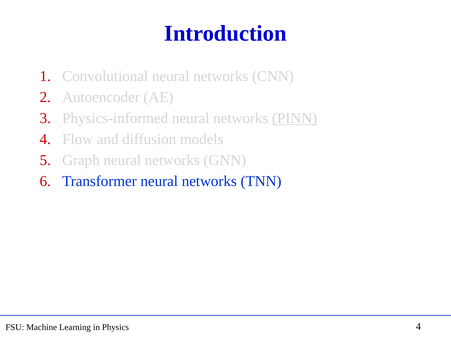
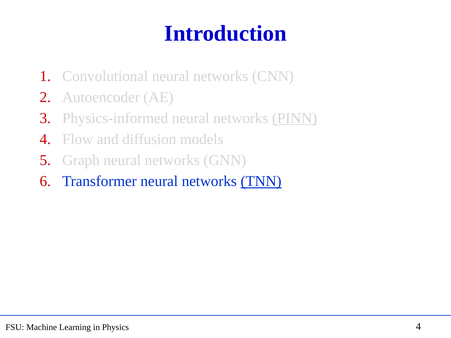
TNN underline: none -> present (261, 181)
